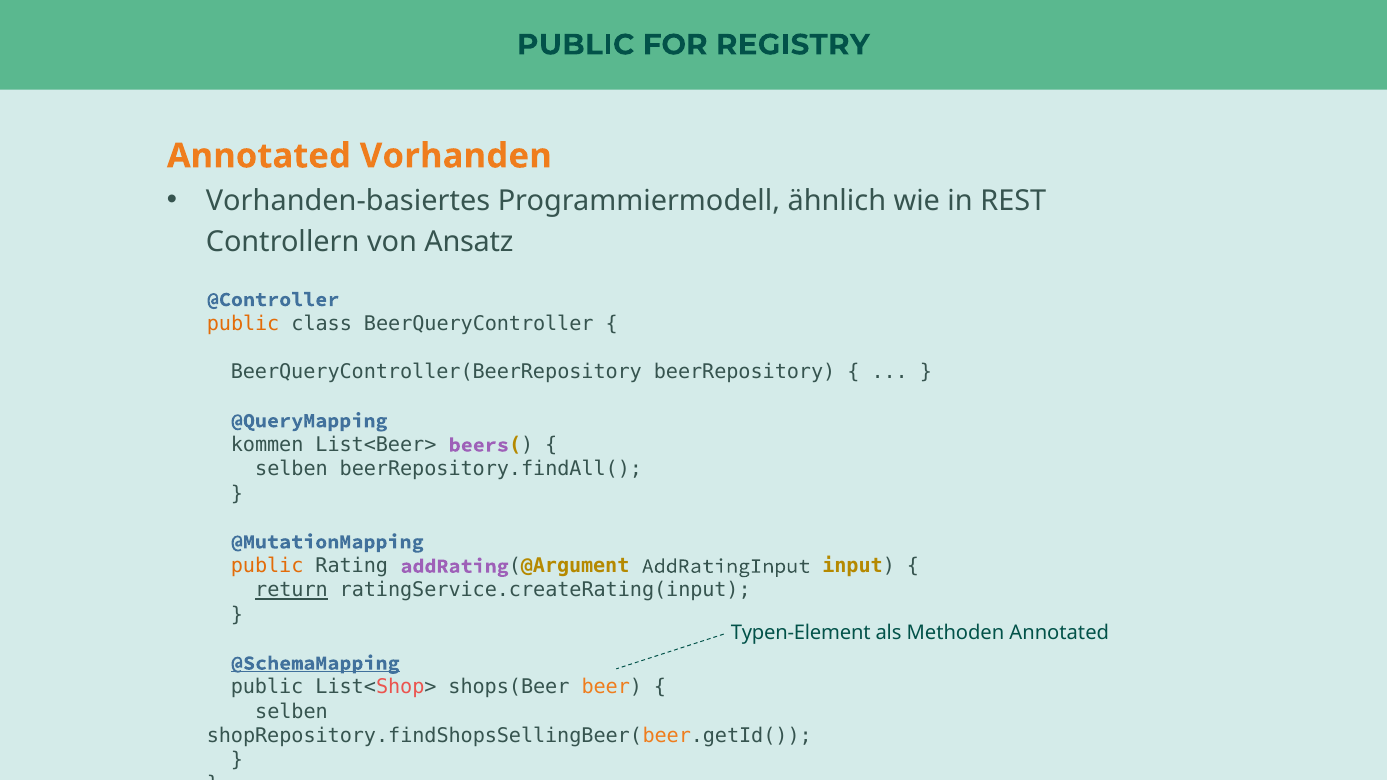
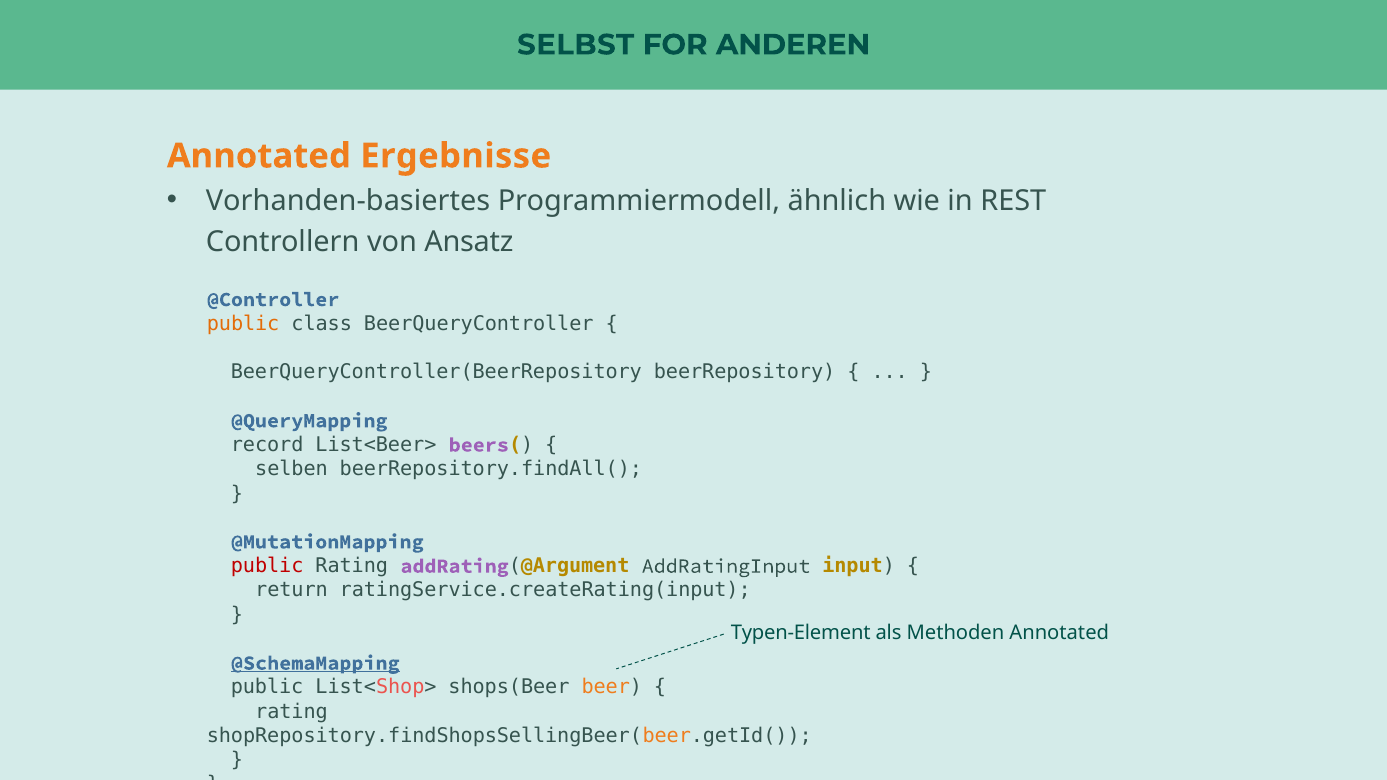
PUBLIC: PUBLIC -> SELBST (576, 45)
REGISTRY: REGISTRY -> ANDEREN (793, 45)
Vorhanden: Vorhanden -> Ergebnisse (456, 156)
kommen: kommen -> record (267, 445)
public colour: orange -> red (267, 566)
return underline: present -> none (291, 590)
selben: selben -> rating (291, 712)
